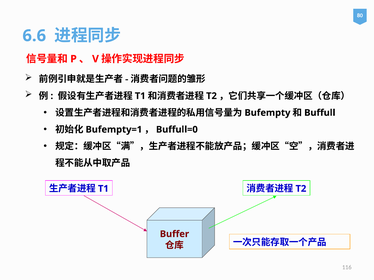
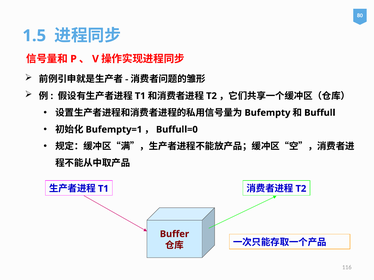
6.6: 6.6 -> 1.5 (34, 36)
